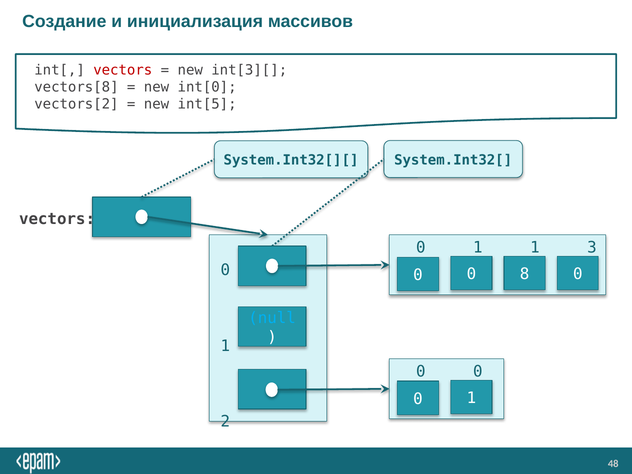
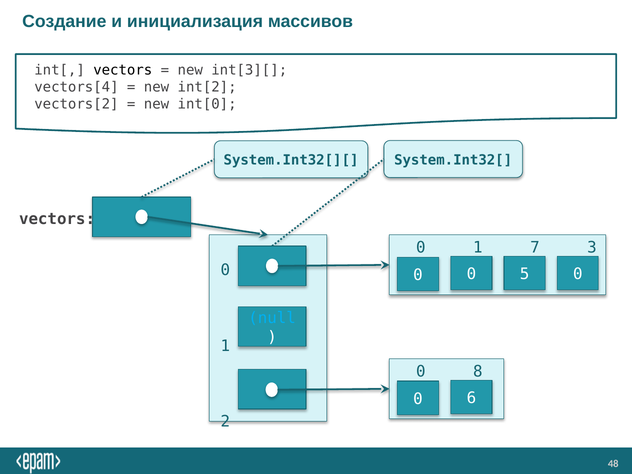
vectors colour: red -> black (123, 70)
vectors[8: vectors[8 -> vectors[4 (76, 87)
int[0: int[0 -> int[2 (207, 87)
int[5: int[5 -> int[0 (207, 104)
1 1: 1 -> 7 (535, 247)
8: 8 -> 5 (525, 274)
0: 0 -> 8 (478, 371)
1: 1 -> 6 (471, 398)
